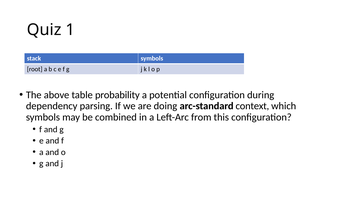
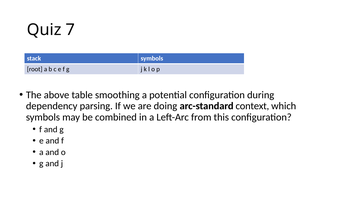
1: 1 -> 7 (70, 30)
probability: probability -> smoothing (117, 95)
